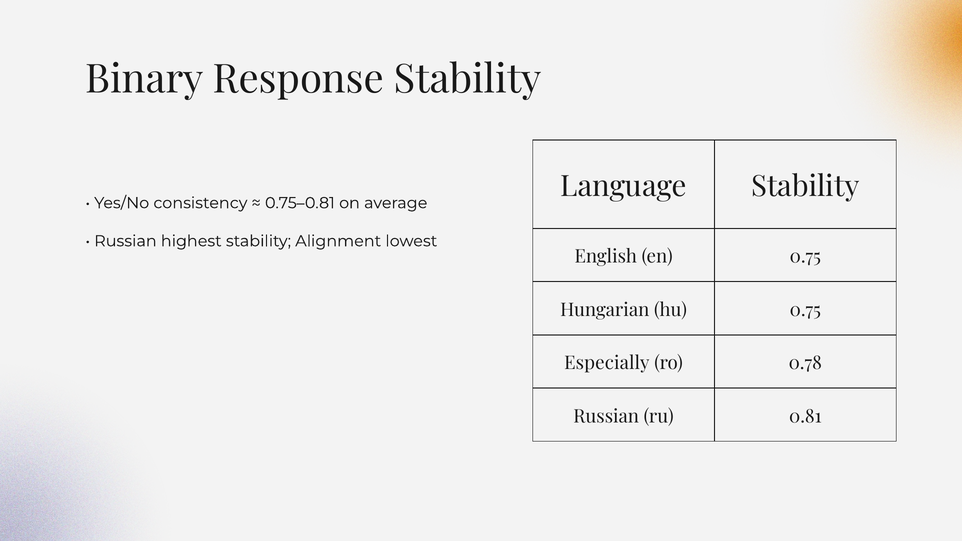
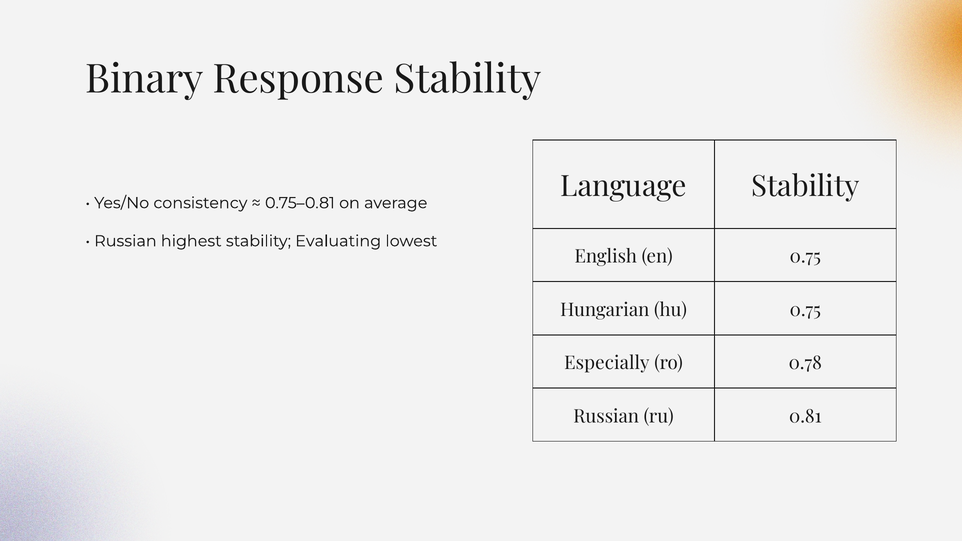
Alignment: Alignment -> Evaluating (338, 241)
